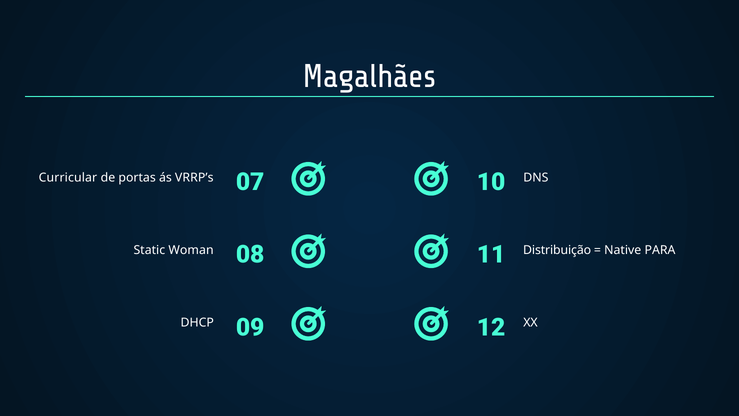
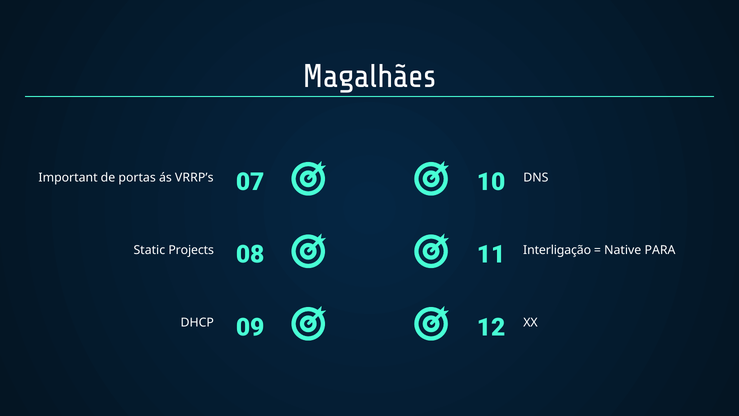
Curricular: Curricular -> Important (68, 178)
Woman: Woman -> Projects (191, 250)
Distribuição: Distribuição -> Interligação (557, 250)
